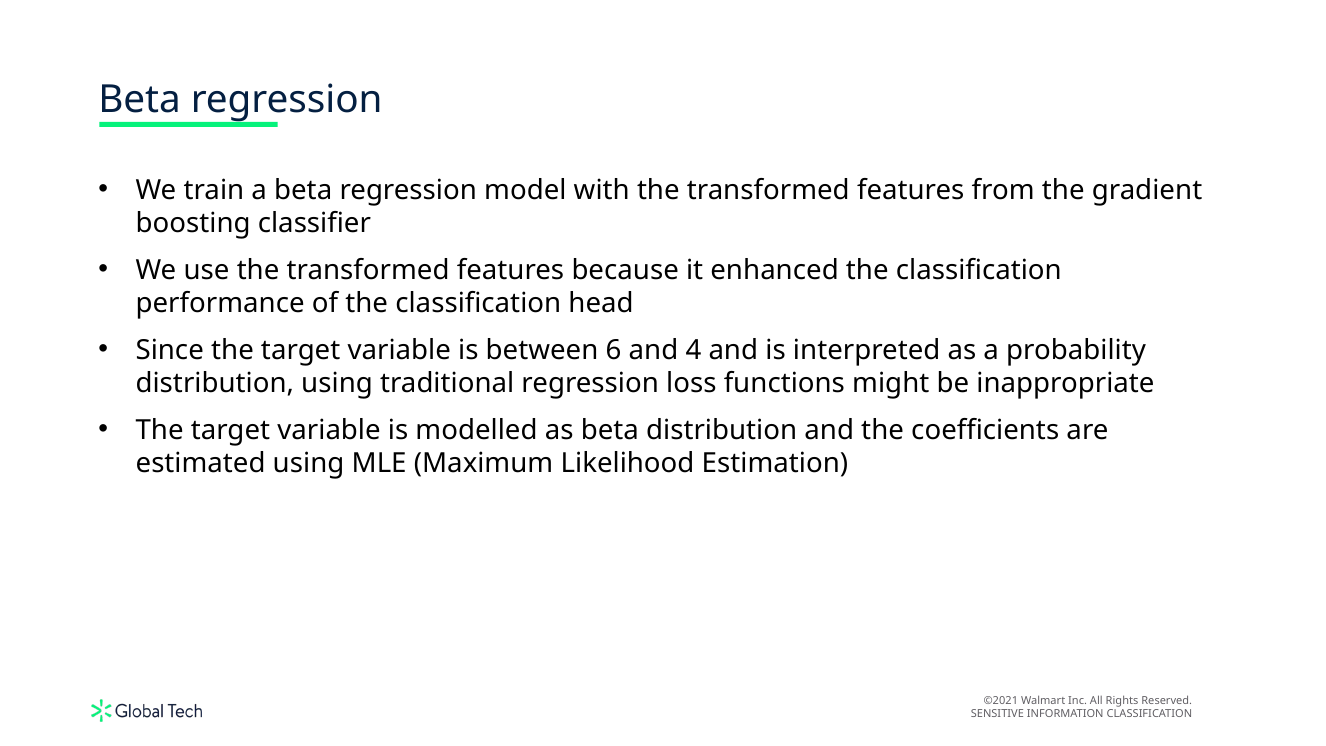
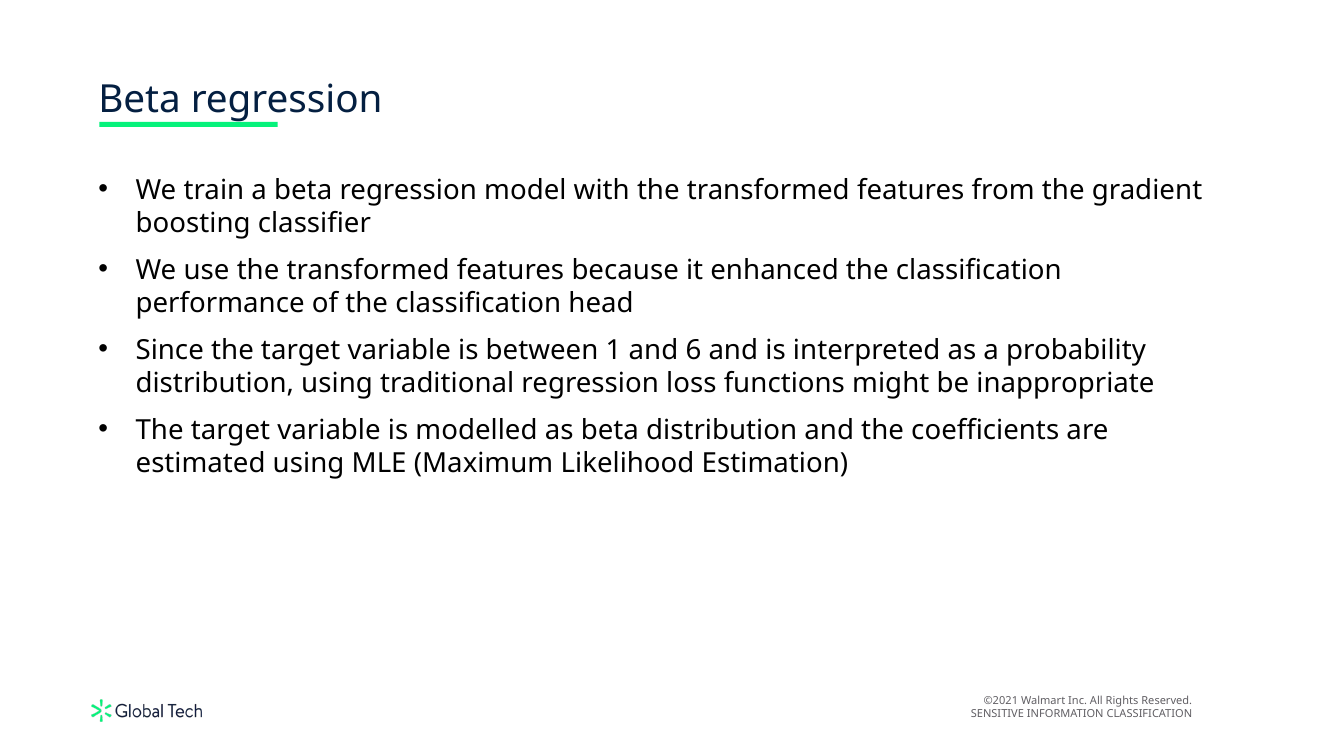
6: 6 -> 1 (614, 350)
4: 4 -> 6 (693, 350)
